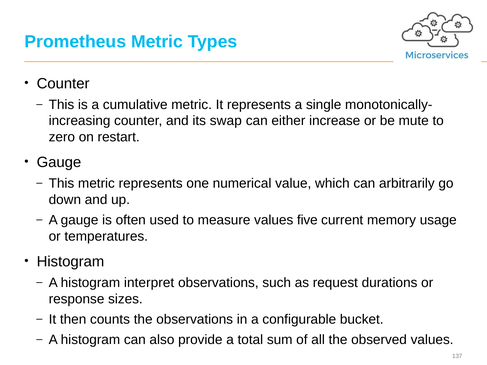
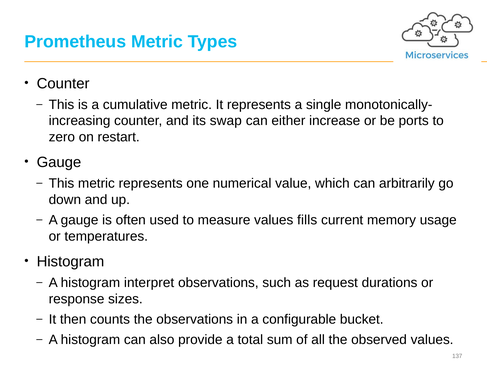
mute: mute -> ports (414, 121)
five: five -> fills (307, 220)
